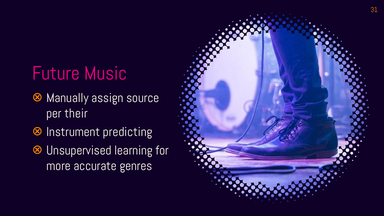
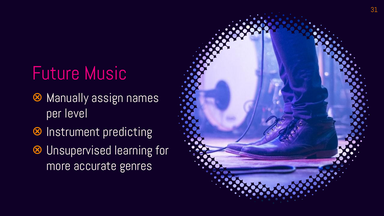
source: source -> names (143, 98)
their: their -> level (76, 113)
